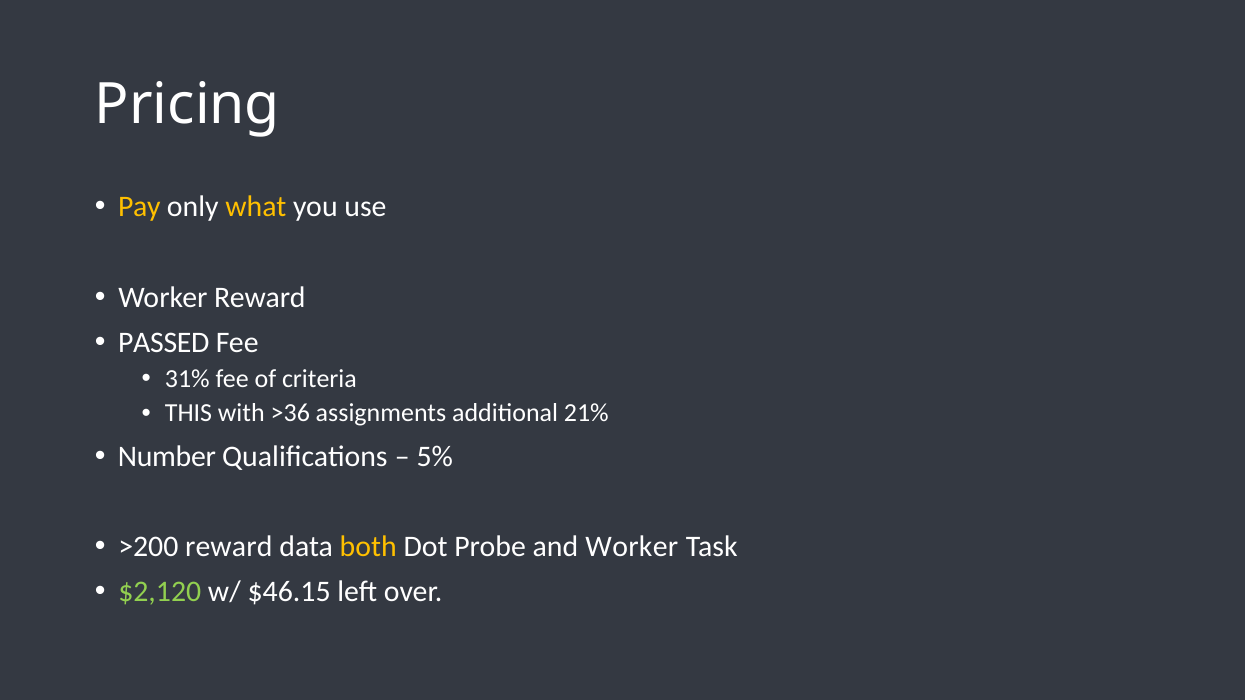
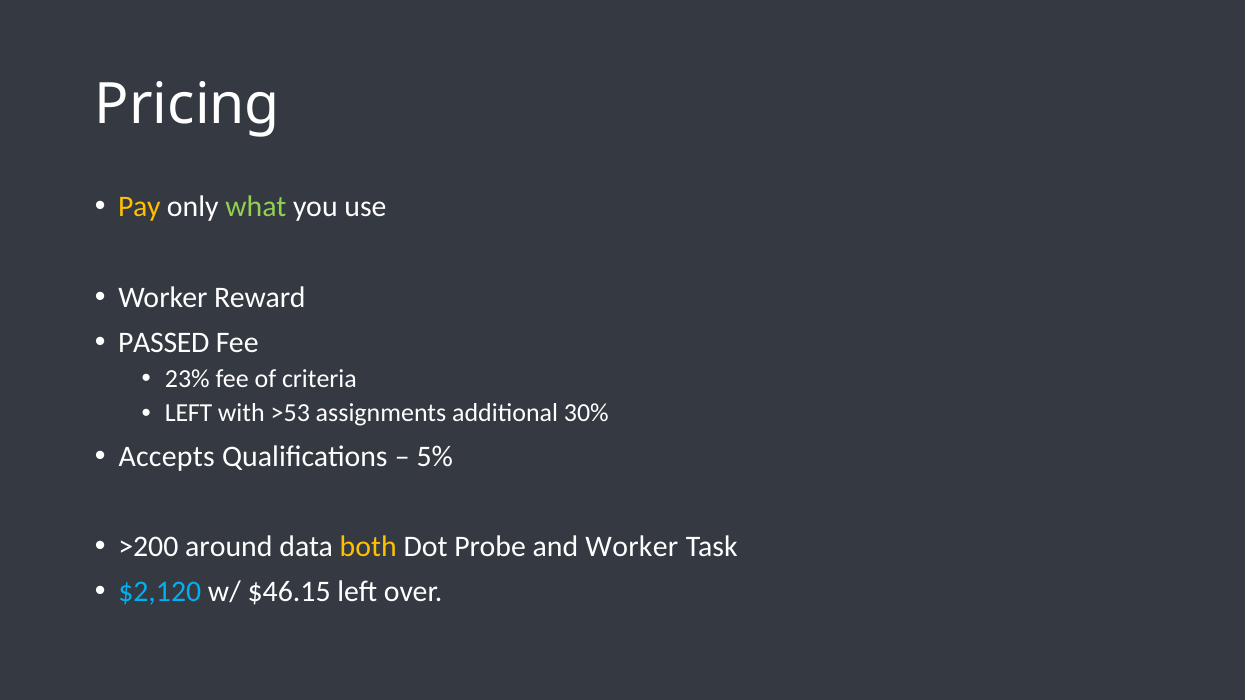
what colour: yellow -> light green (256, 207)
31%: 31% -> 23% (187, 379)
THIS: THIS -> LEFT (189, 414)
>36: >36 -> >53 (290, 414)
21%: 21% -> 30% (586, 414)
Number: Number -> Accepts (167, 457)
>200 reward: reward -> around (229, 547)
$2,120 colour: light green -> light blue (160, 592)
